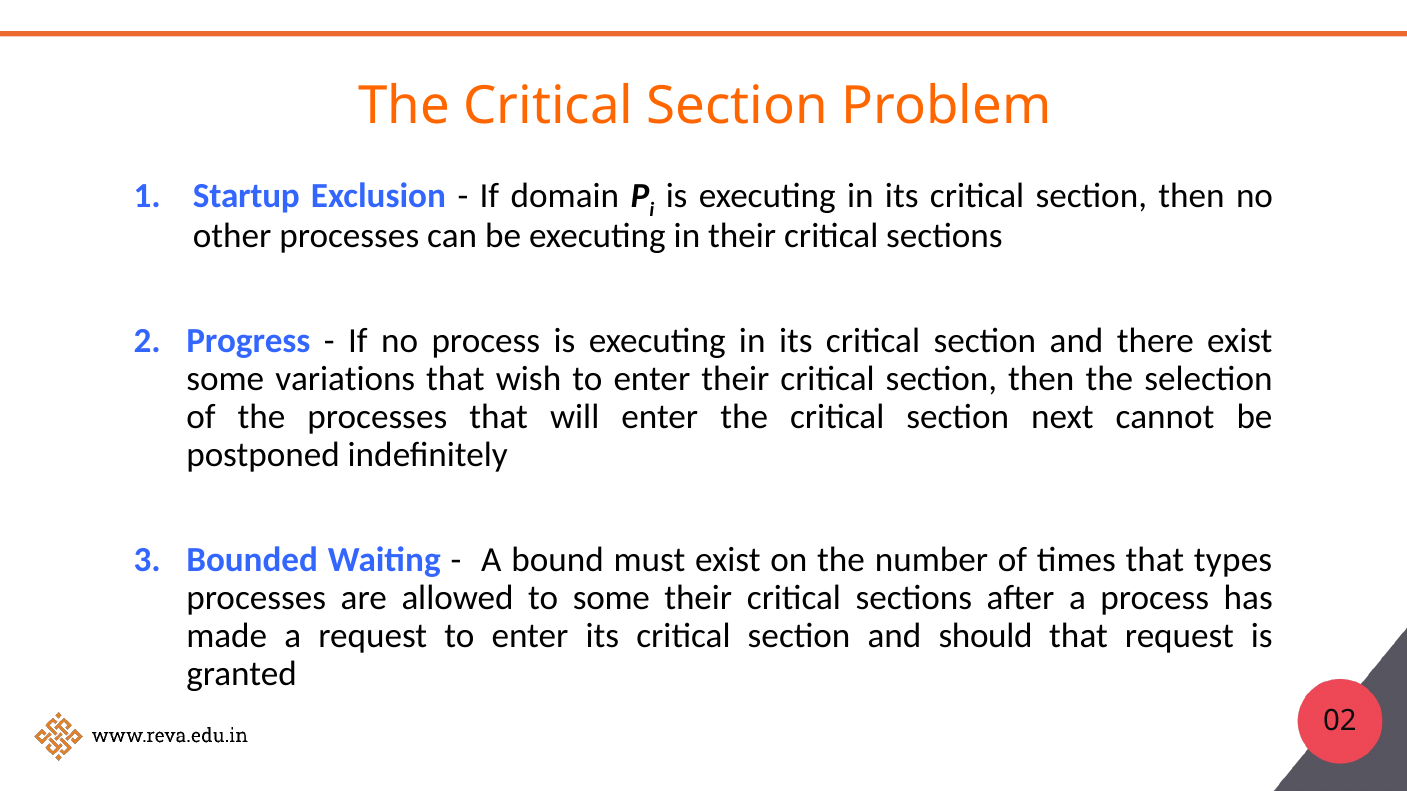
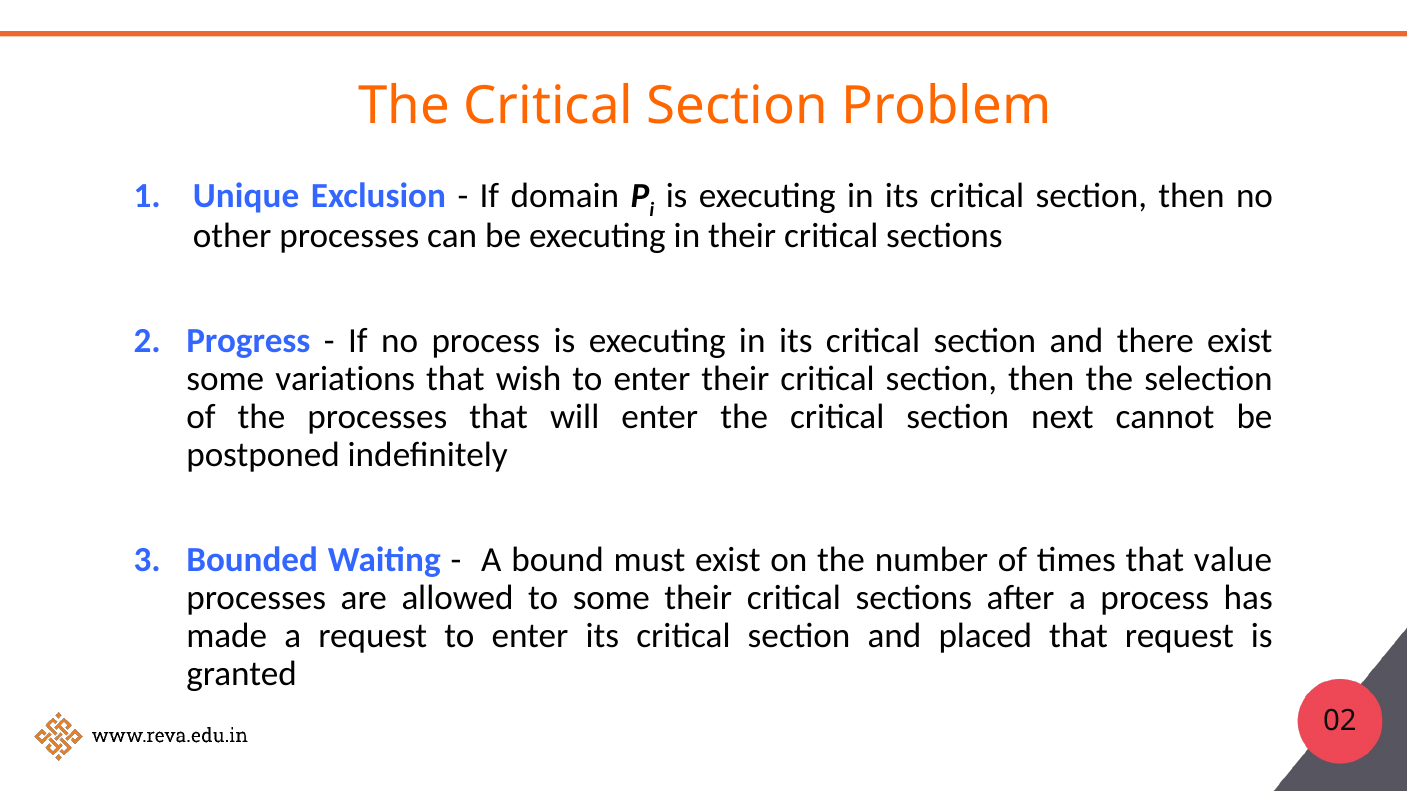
Startup: Startup -> Unique (246, 196)
types: types -> value (1233, 560)
should: should -> placed (985, 636)
